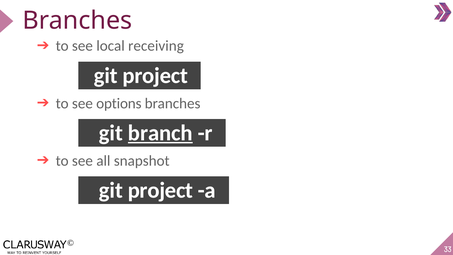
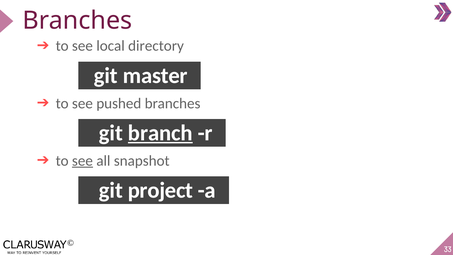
receiving: receiving -> directory (156, 46)
project: project -> master (155, 76)
options: options -> pushed (119, 103)
see underline: none -> present (82, 161)
